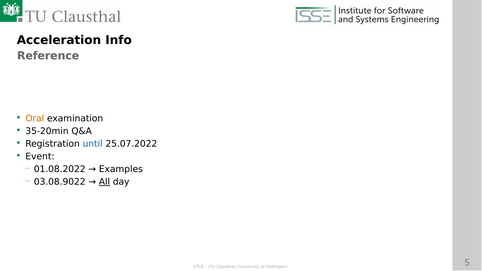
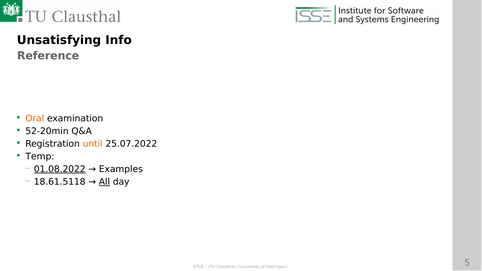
Acceleration: Acceleration -> Unsatisfying (59, 40)
35-20min: 35-20min -> 52-20min (47, 131)
until colour: blue -> orange (93, 144)
Event: Event -> Temp (40, 156)
01.08.2022 underline: none -> present (60, 169)
03.08.9022: 03.08.9022 -> 18.61.5118 (60, 182)
